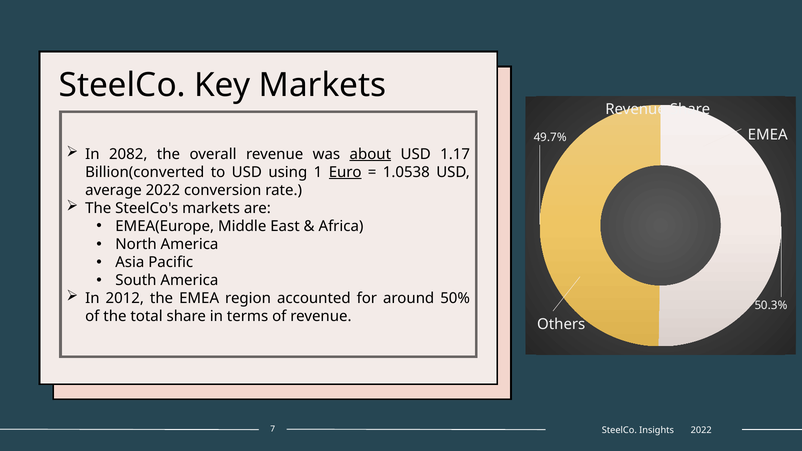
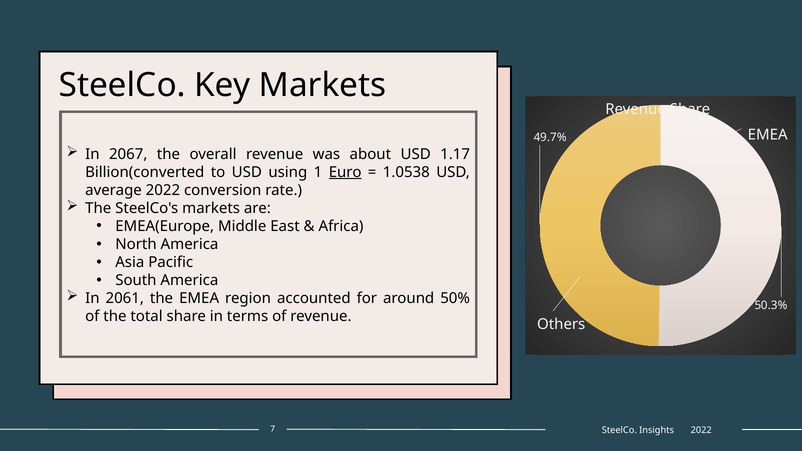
2082: 2082 -> 2067 (128, 154)
about underline: present -> none (370, 154)
2012: 2012 -> 2061 (125, 299)
